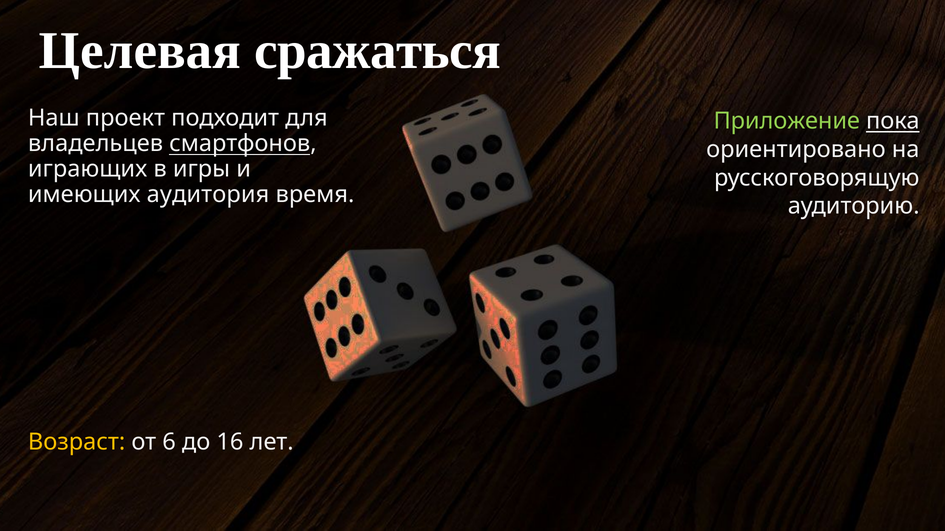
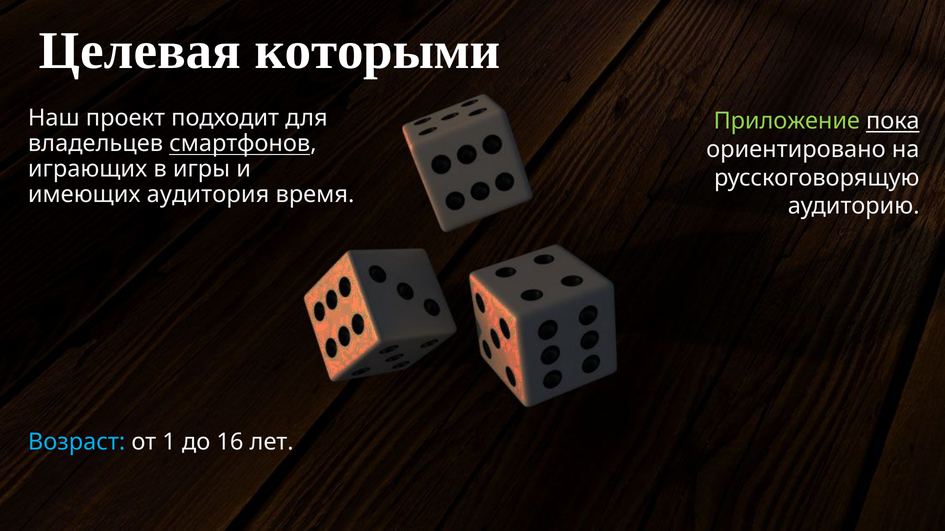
сражаться: сражаться -> которыми (377, 51)
Возраст colour: yellow -> light blue (77, 442)
6: 6 -> 1 (169, 442)
